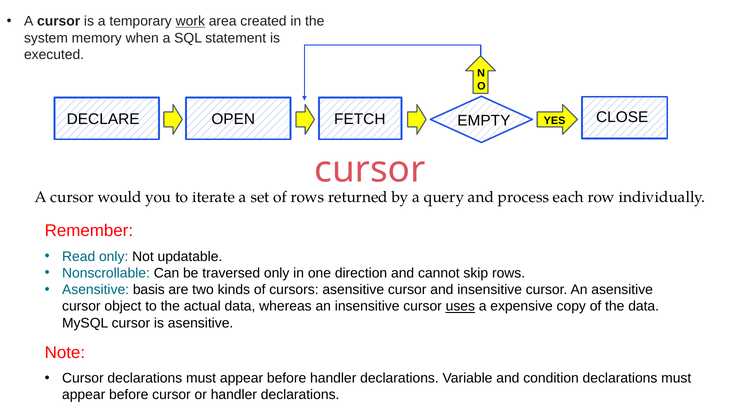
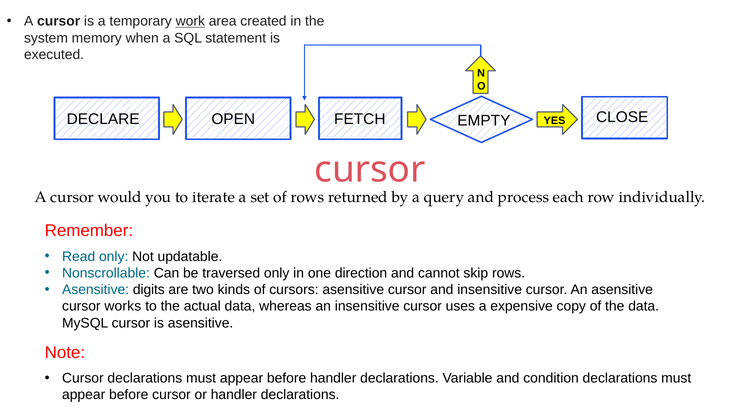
basis: basis -> digits (149, 290)
object: object -> works (123, 307)
uses underline: present -> none (460, 307)
